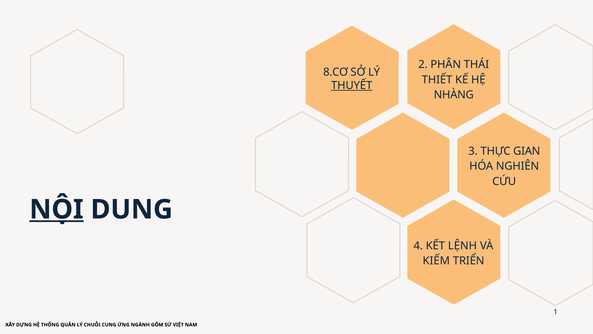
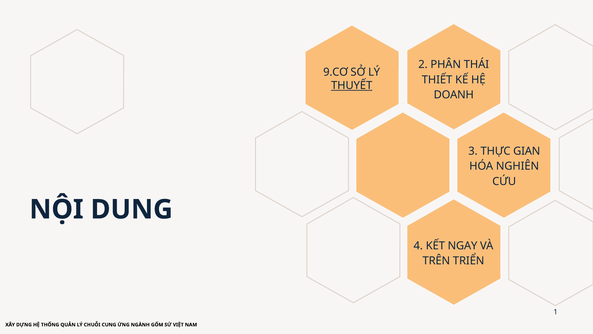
8.CƠ: 8.CƠ -> 9.CƠ (336, 72)
NHÀNG: NHÀNG -> DOANH (454, 95)
NỘI underline: present -> none (56, 209)
LỆNH: LỆNH -> NGAY (463, 246)
KIẾM: KIẾM -> TRÊN (436, 261)
